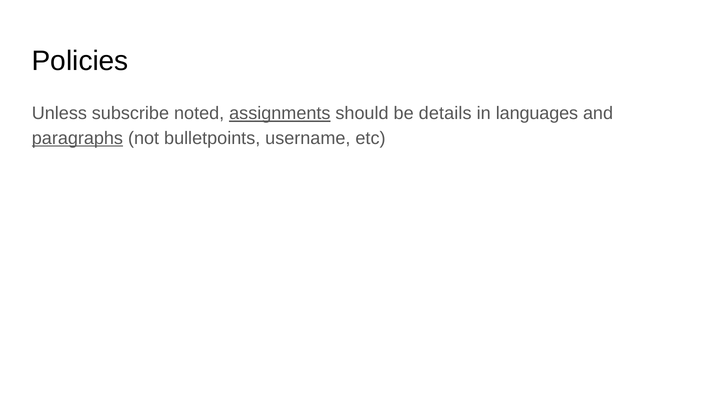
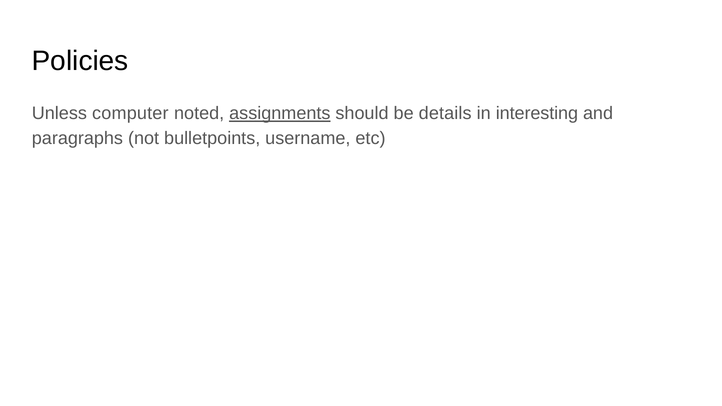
subscribe: subscribe -> computer (130, 114)
languages: languages -> interesting (537, 114)
paragraphs underline: present -> none (77, 138)
